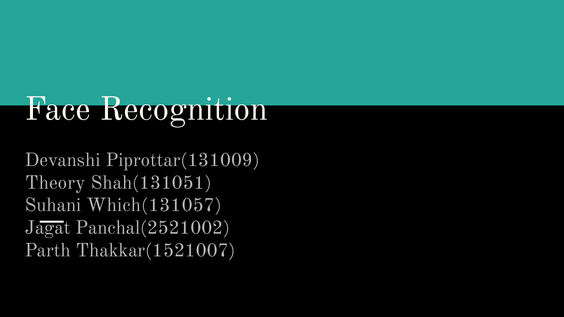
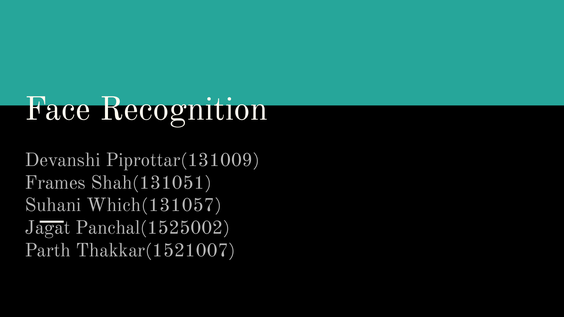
Theory: Theory -> Frames (55, 183)
Panchal(2521002: Panchal(2521002 -> Panchal(1525002 (153, 228)
